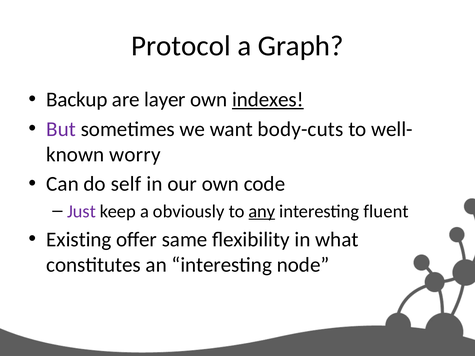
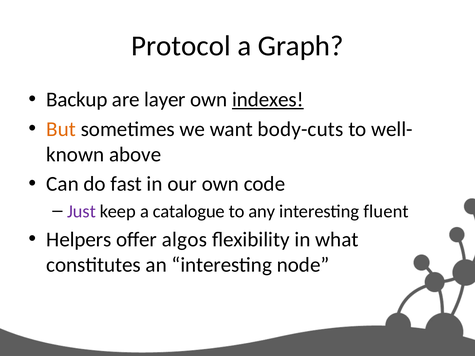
But colour: purple -> orange (61, 129)
worry: worry -> above (135, 155)
self: self -> fast (126, 184)
obviously: obviously -> catalogue (189, 211)
any underline: present -> none (262, 211)
Existing: Existing -> Helpers (79, 240)
same: same -> algos (184, 240)
